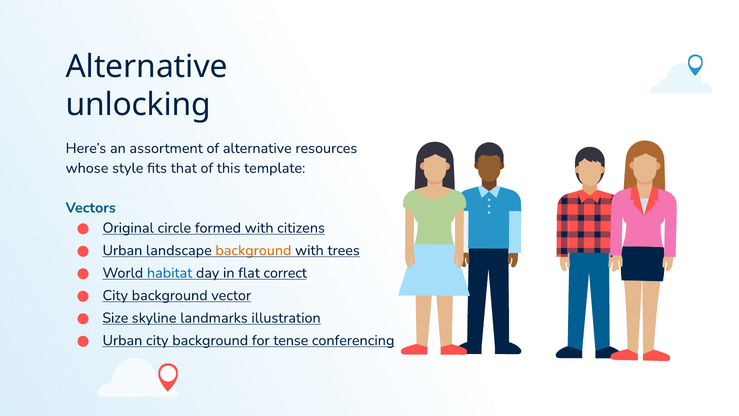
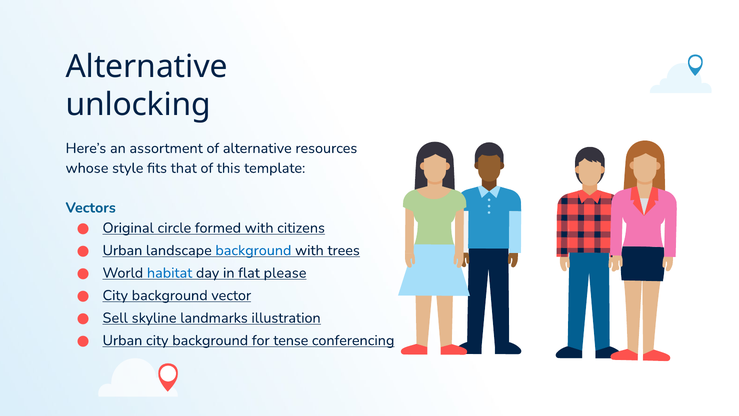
background colour: orange -> blue (253, 250)
correct: correct -> please (285, 273)
Size: Size -> Sell (115, 318)
